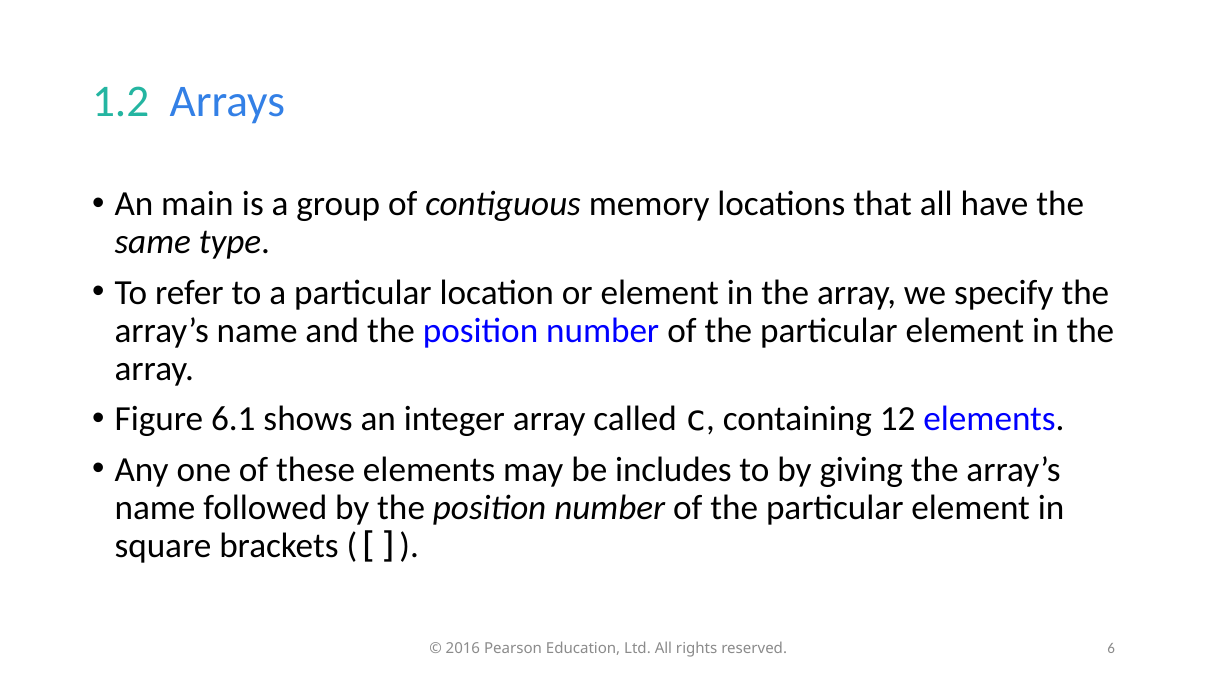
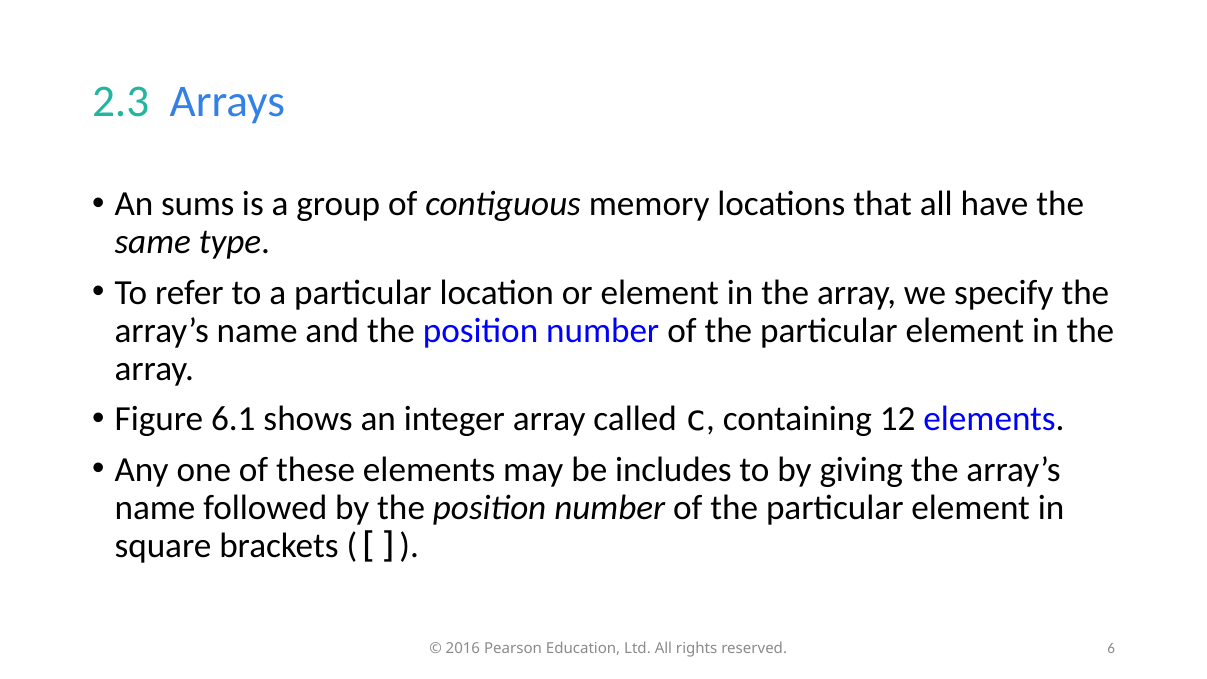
1.2: 1.2 -> 2.3 (121, 101)
main: main -> sums (198, 204)
